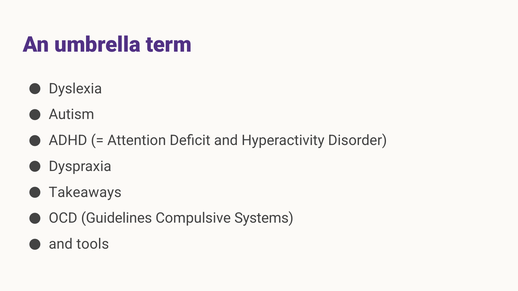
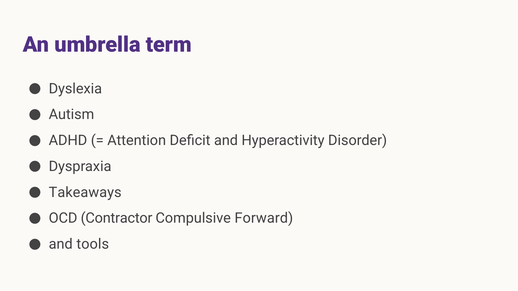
Guidelines: Guidelines -> Contractor (117, 218)
Systems: Systems -> Forward (264, 218)
